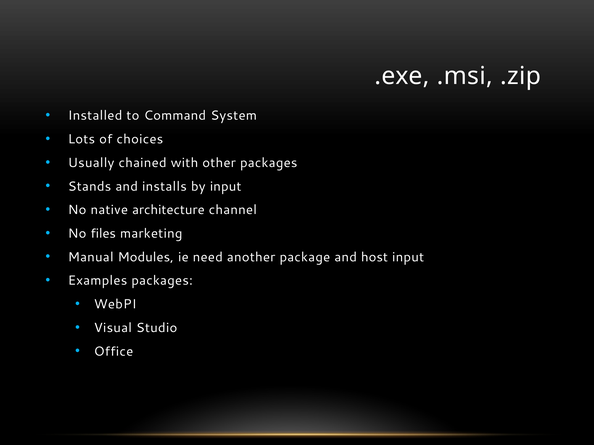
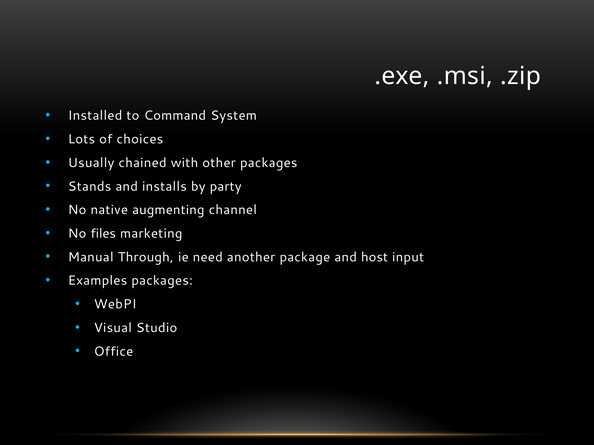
by input: input -> party (226, 187)
architecture: architecture -> augmenting (168, 210)
Modules: Modules -> Through (146, 257)
